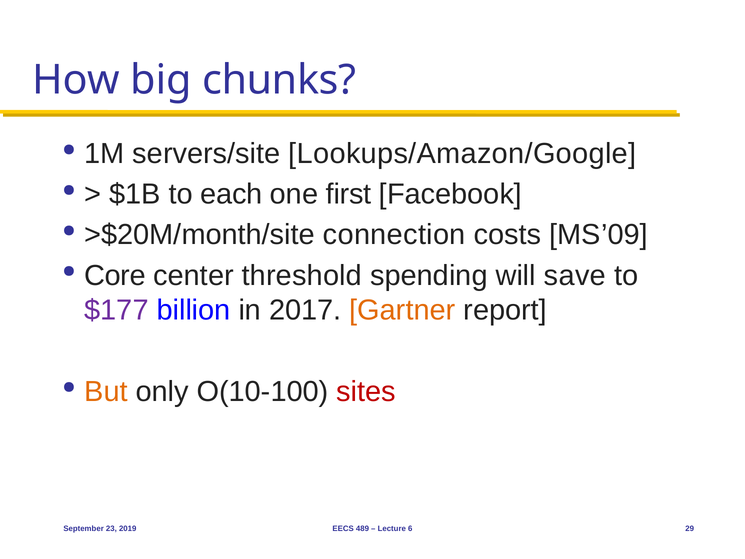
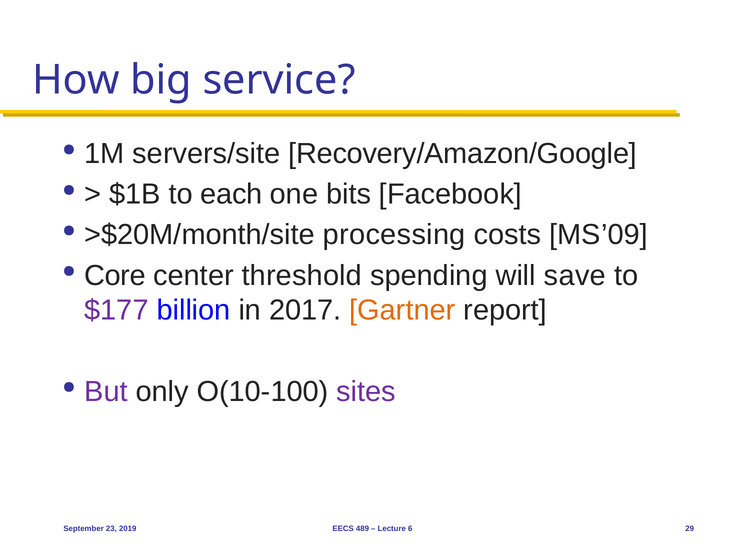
chunks: chunks -> service (279, 80)
Lookups/Amazon/Google: Lookups/Amazon/Google -> Recovery/Amazon/Google (463, 154)
first: first -> bits (349, 194)
connection: connection -> processing (394, 235)
But colour: orange -> purple (106, 391)
sites colour: red -> purple (366, 391)
